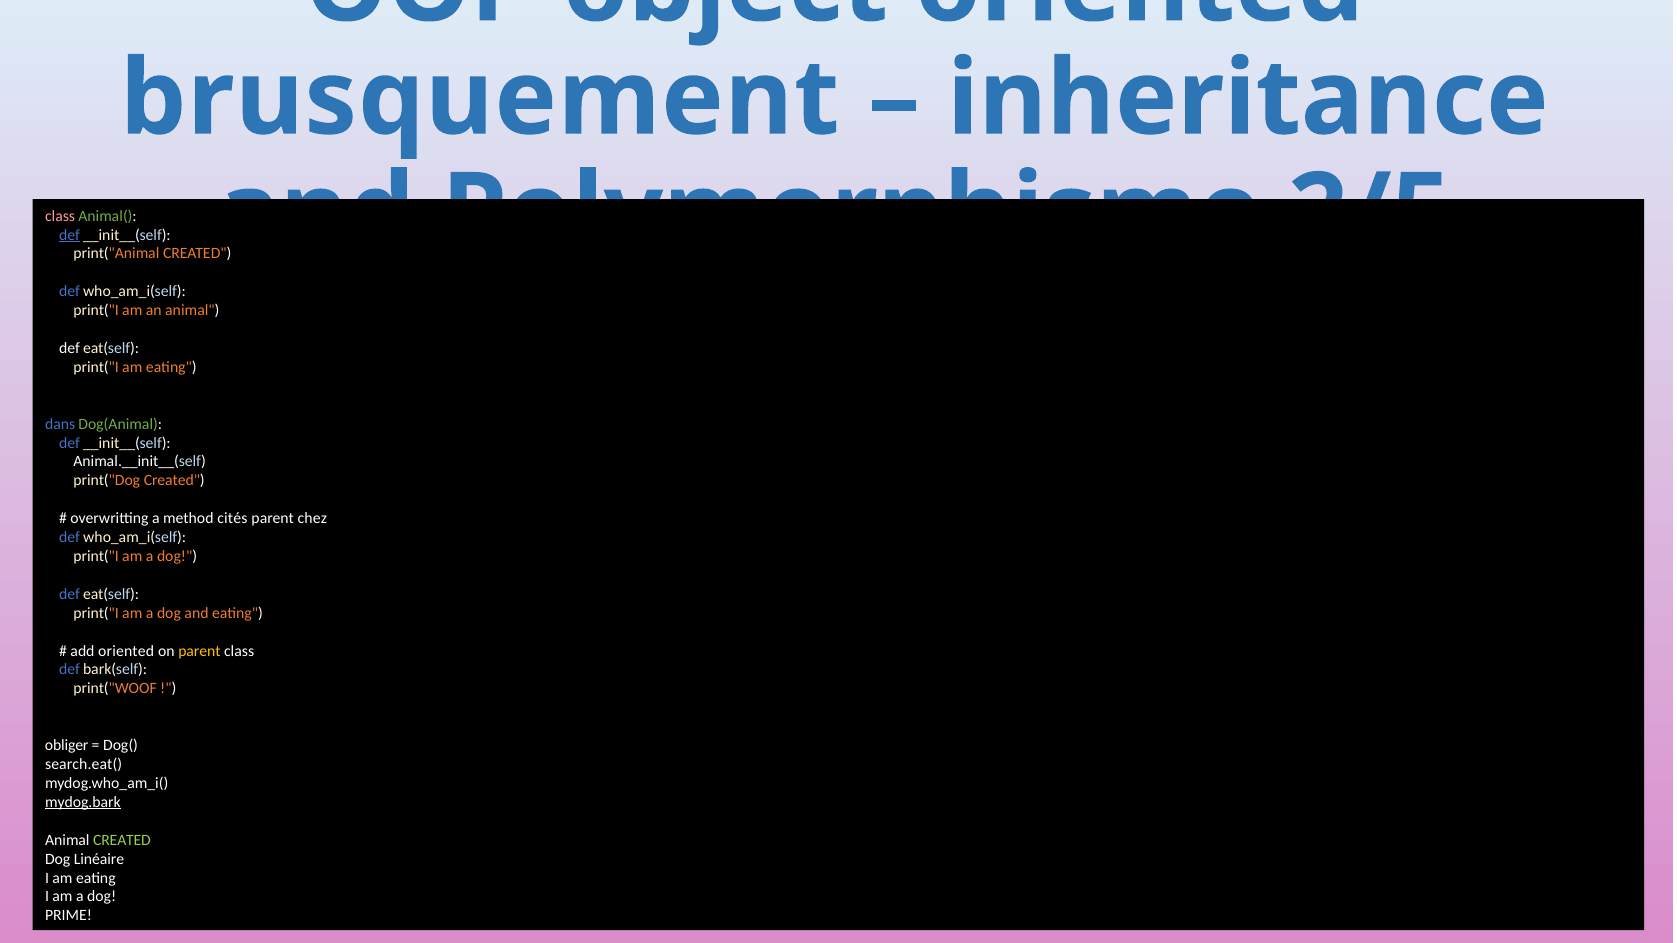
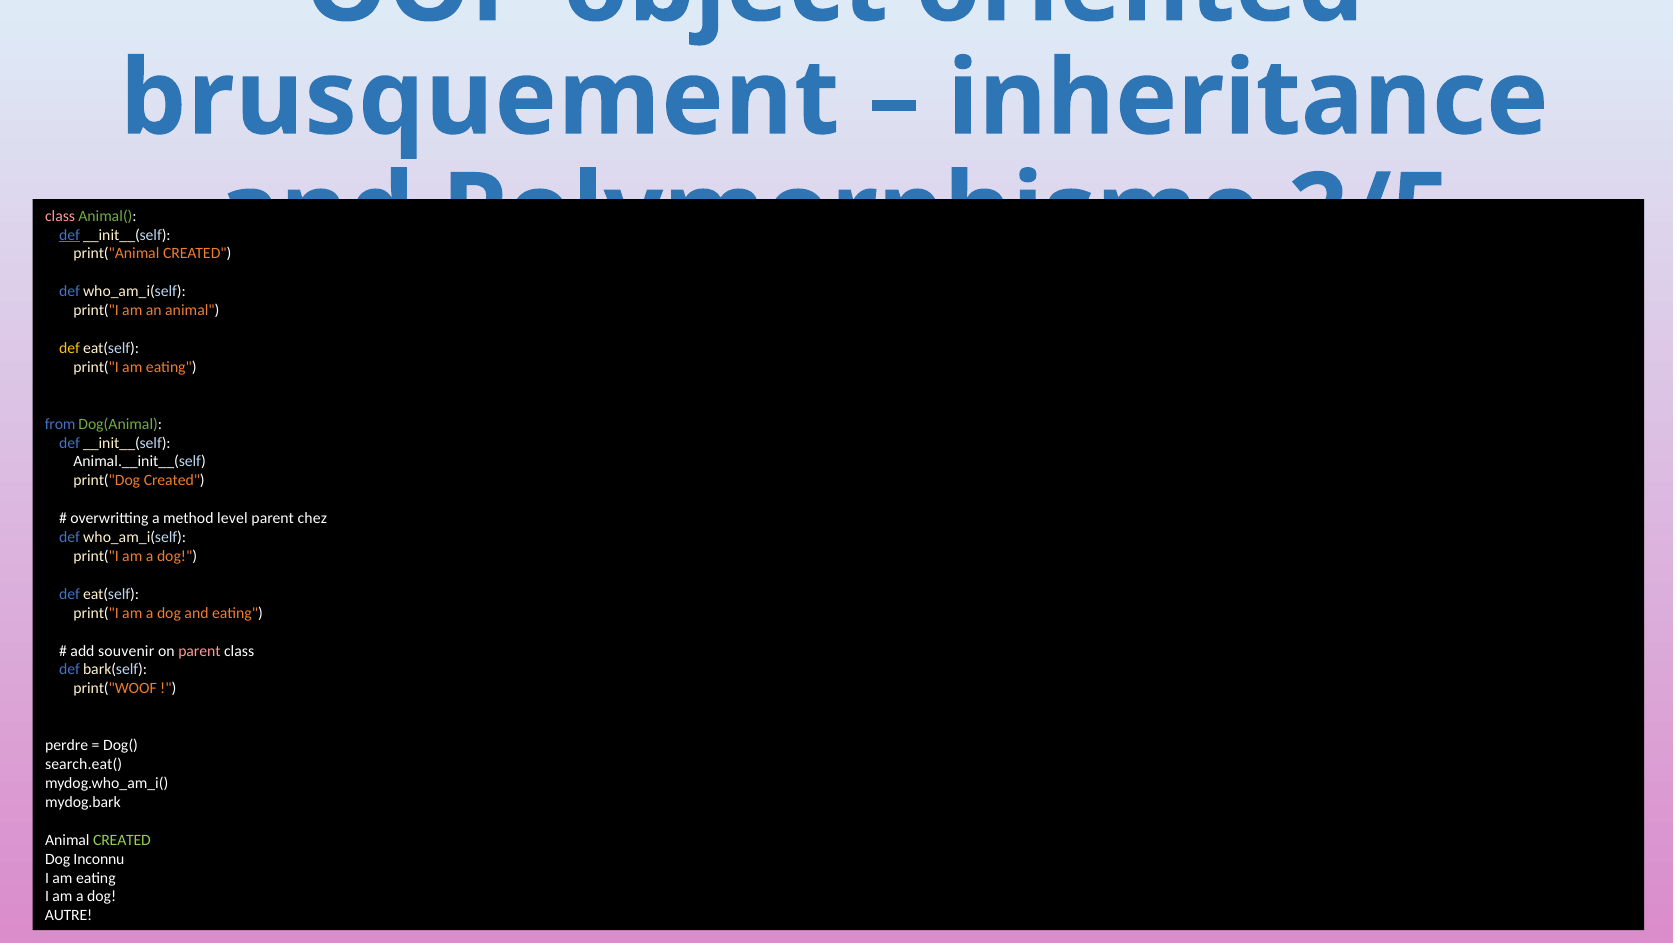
def colour: white -> yellow (70, 348)
dans: dans -> from (60, 424)
cités: cités -> level (232, 519)
add oriented: oriented -> souvenir (126, 651)
parent colour: yellow -> pink (199, 651)
obliger: obliger -> perdre (67, 746)
mydog.bark underline: present -> none (83, 802)
Linéaire: Linéaire -> Inconnu (99, 859)
PRIME: PRIME -> AUTRE (69, 916)
